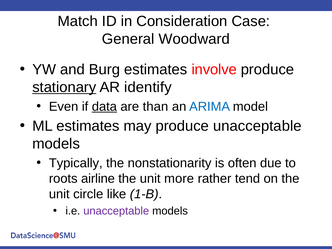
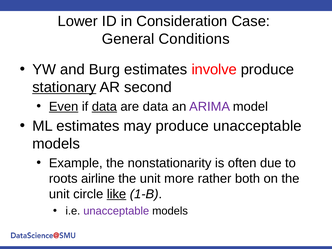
Match: Match -> Lower (78, 21)
Woodward: Woodward -> Conditions (194, 39)
identify: identify -> second (148, 87)
Even underline: none -> present (64, 107)
are than: than -> data (155, 107)
ARIMA colour: blue -> purple (210, 107)
Typically: Typically -> Example (76, 163)
tend: tend -> both (248, 179)
like underline: none -> present (117, 194)
